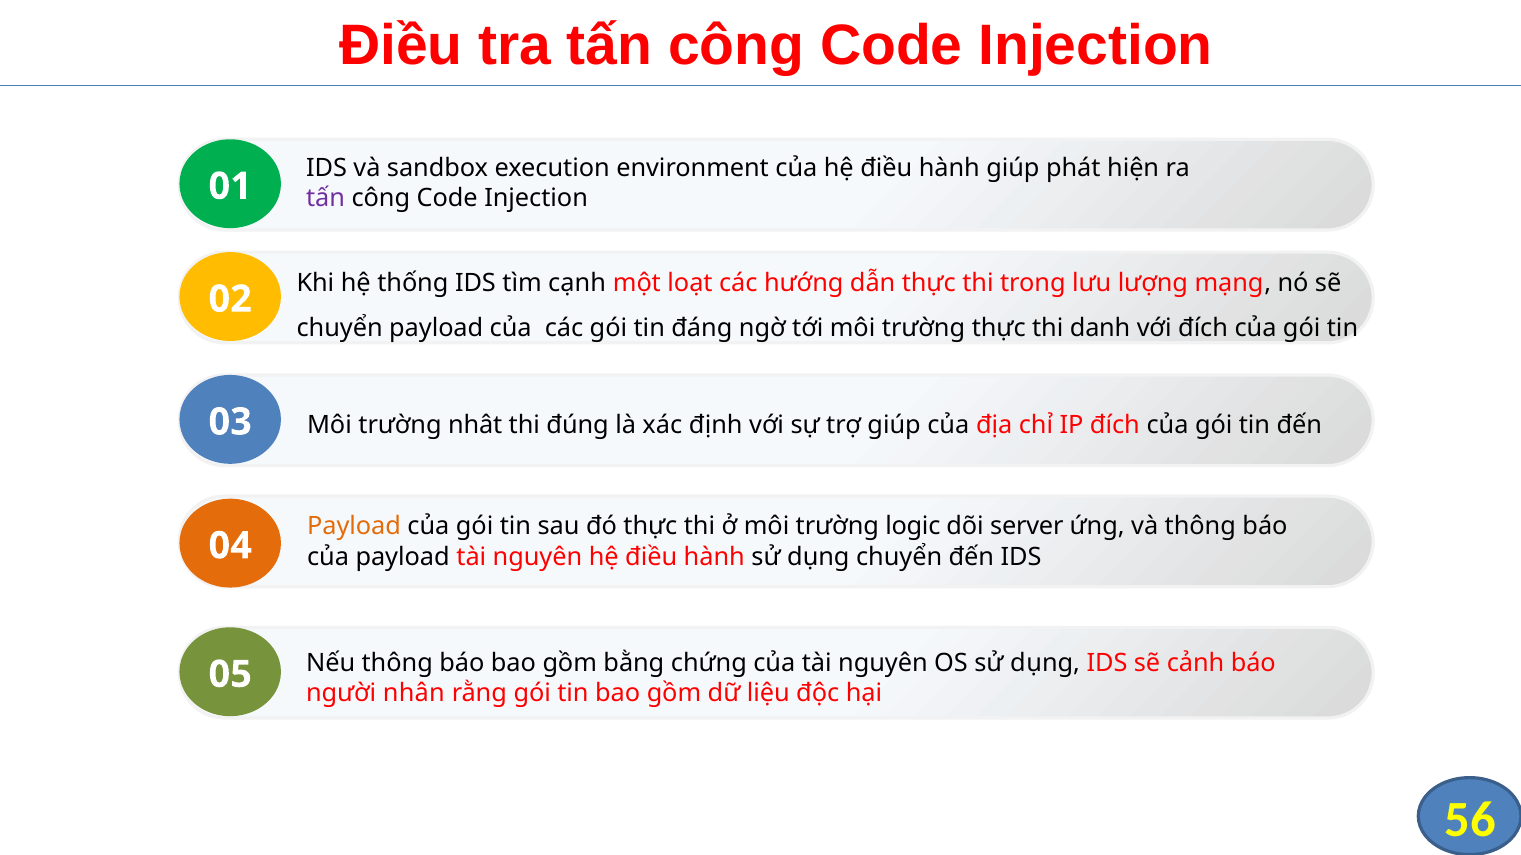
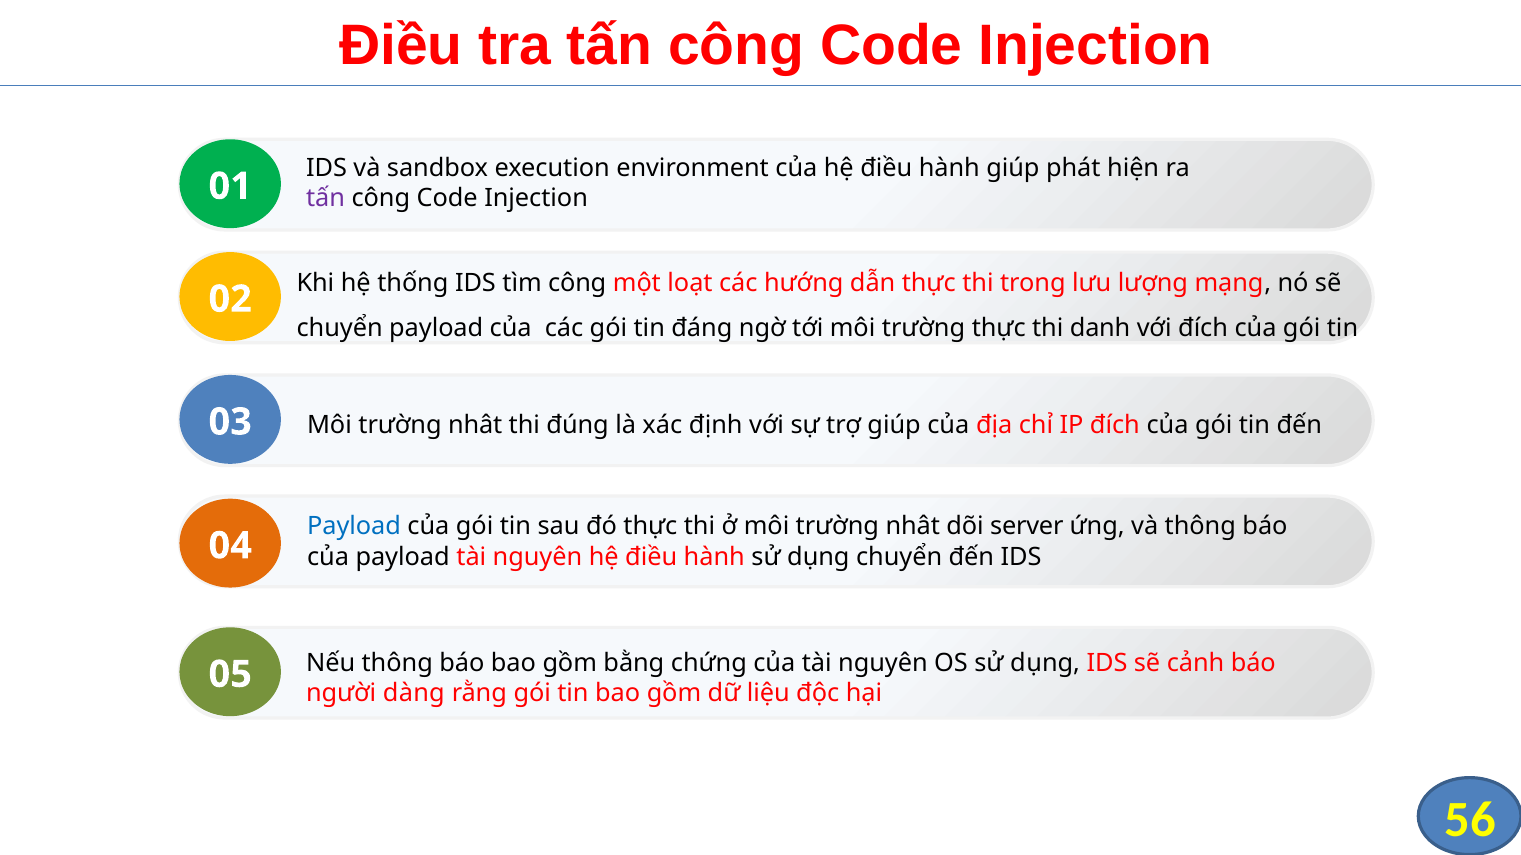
tìm cạnh: cạnh -> công (577, 283)
Payload colour: orange -> blue (354, 527)
ở môi trường logic: logic -> nhât (913, 527)
nhân: nhân -> dàng (414, 694)
